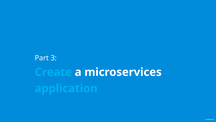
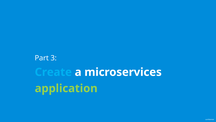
application colour: light blue -> light green (66, 88)
